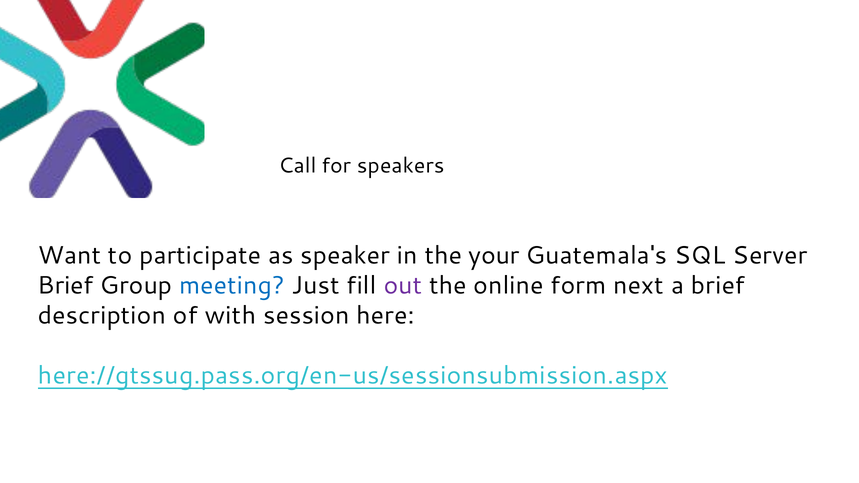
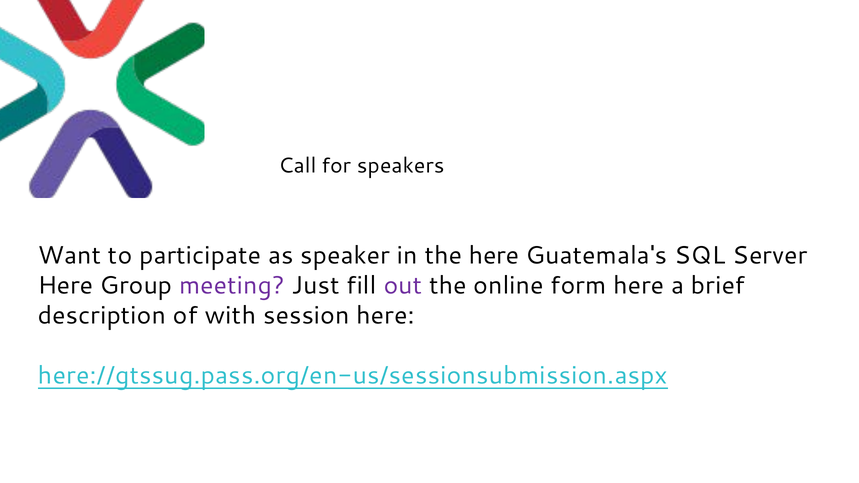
the your: your -> here (494, 256)
Brief: Brief -> Here (65, 286)
meeting colour: blue -> purple (232, 286)
form next: next -> here (639, 286)
